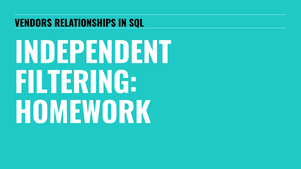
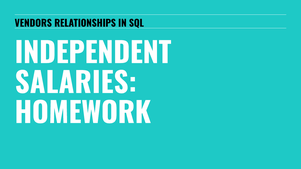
FILTERING: FILTERING -> SALARIES (76, 84)
